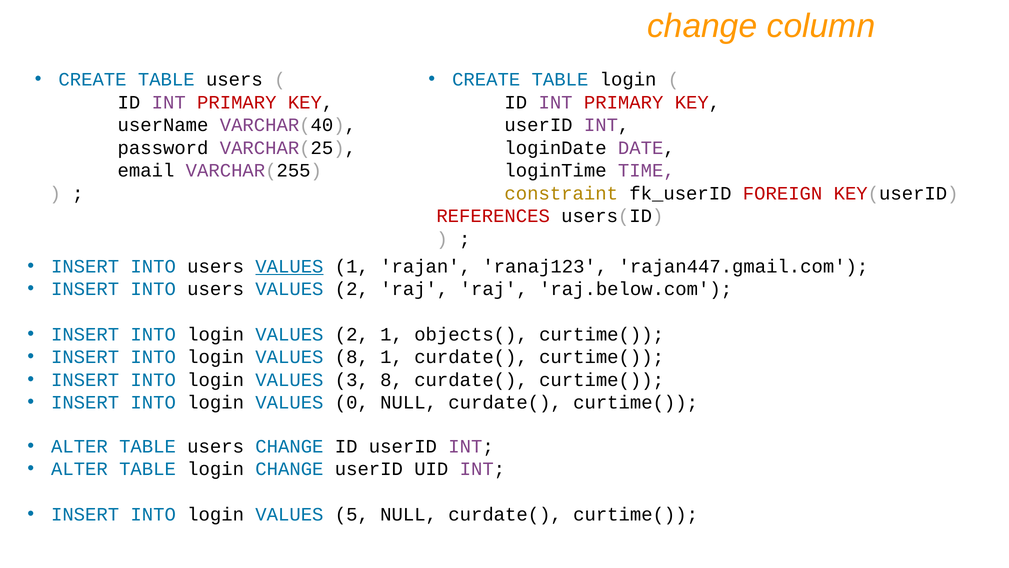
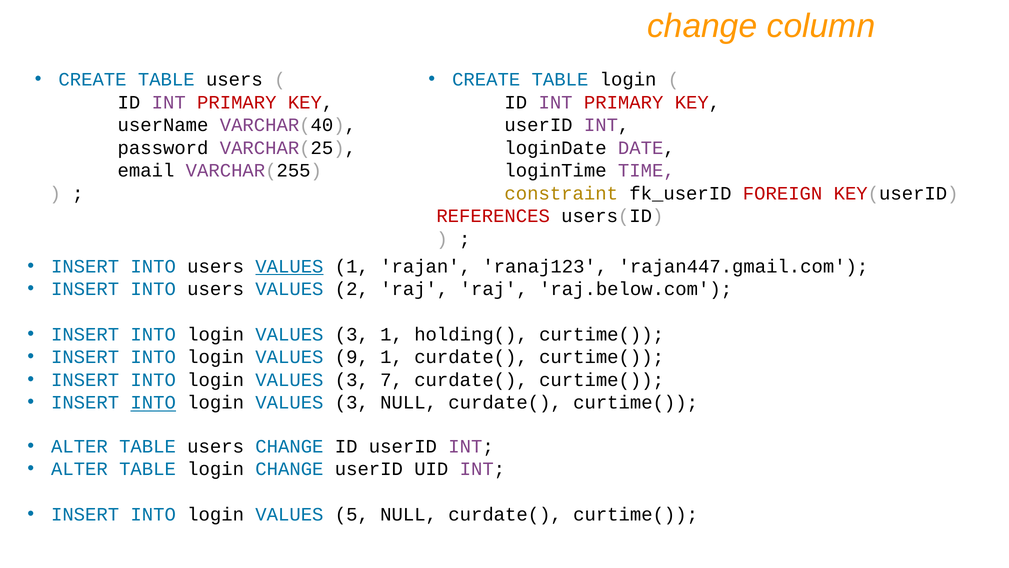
2: 2 -> 3 (352, 334)
objects(: objects( -> holding( (471, 334)
VALUES 8: 8 -> 9 (352, 357)
3 8: 8 -> 7 (392, 380)
INTO underline: none -> present (153, 402)
0: 0 -> 3 (352, 402)
